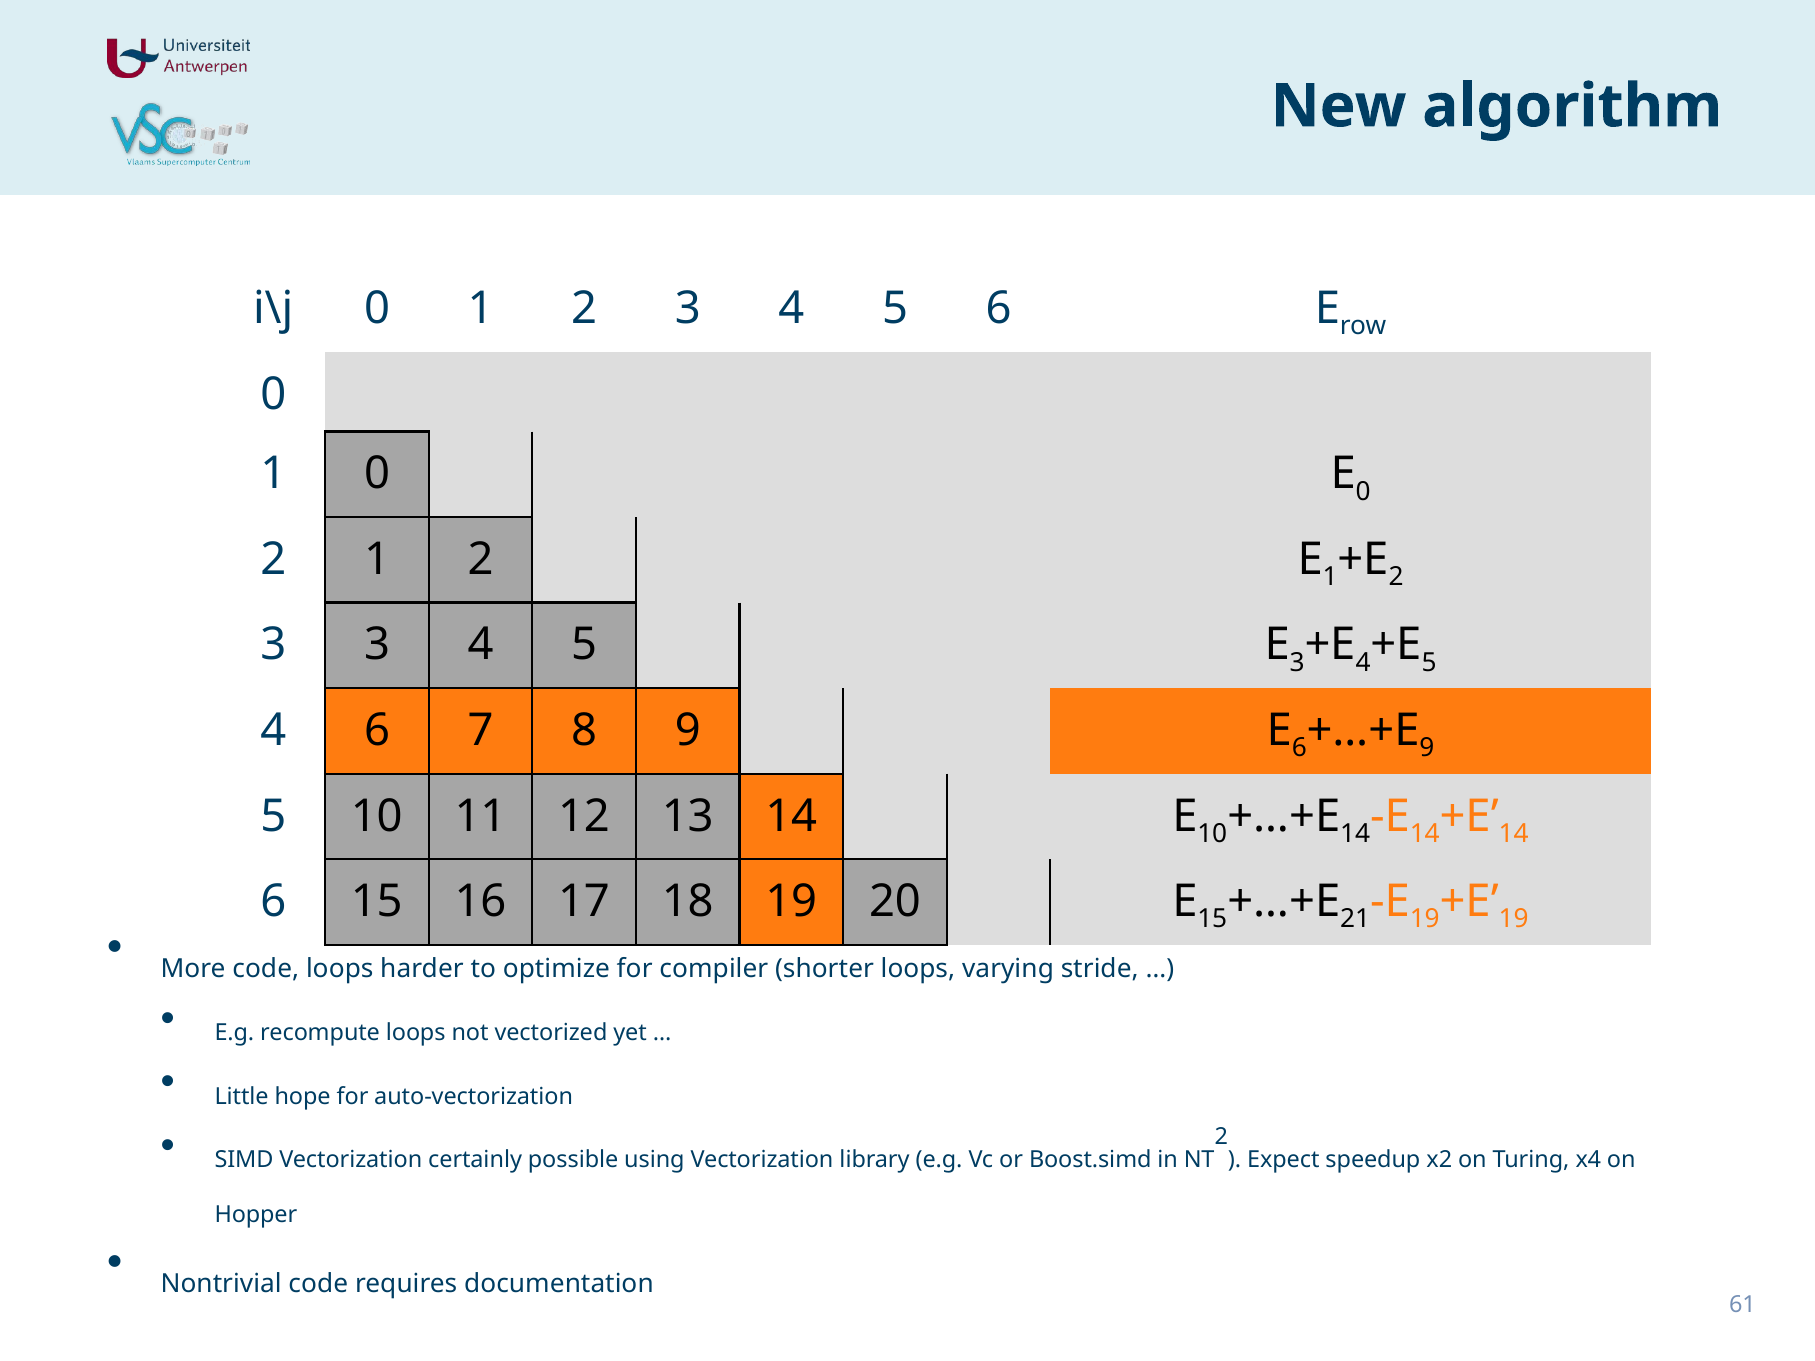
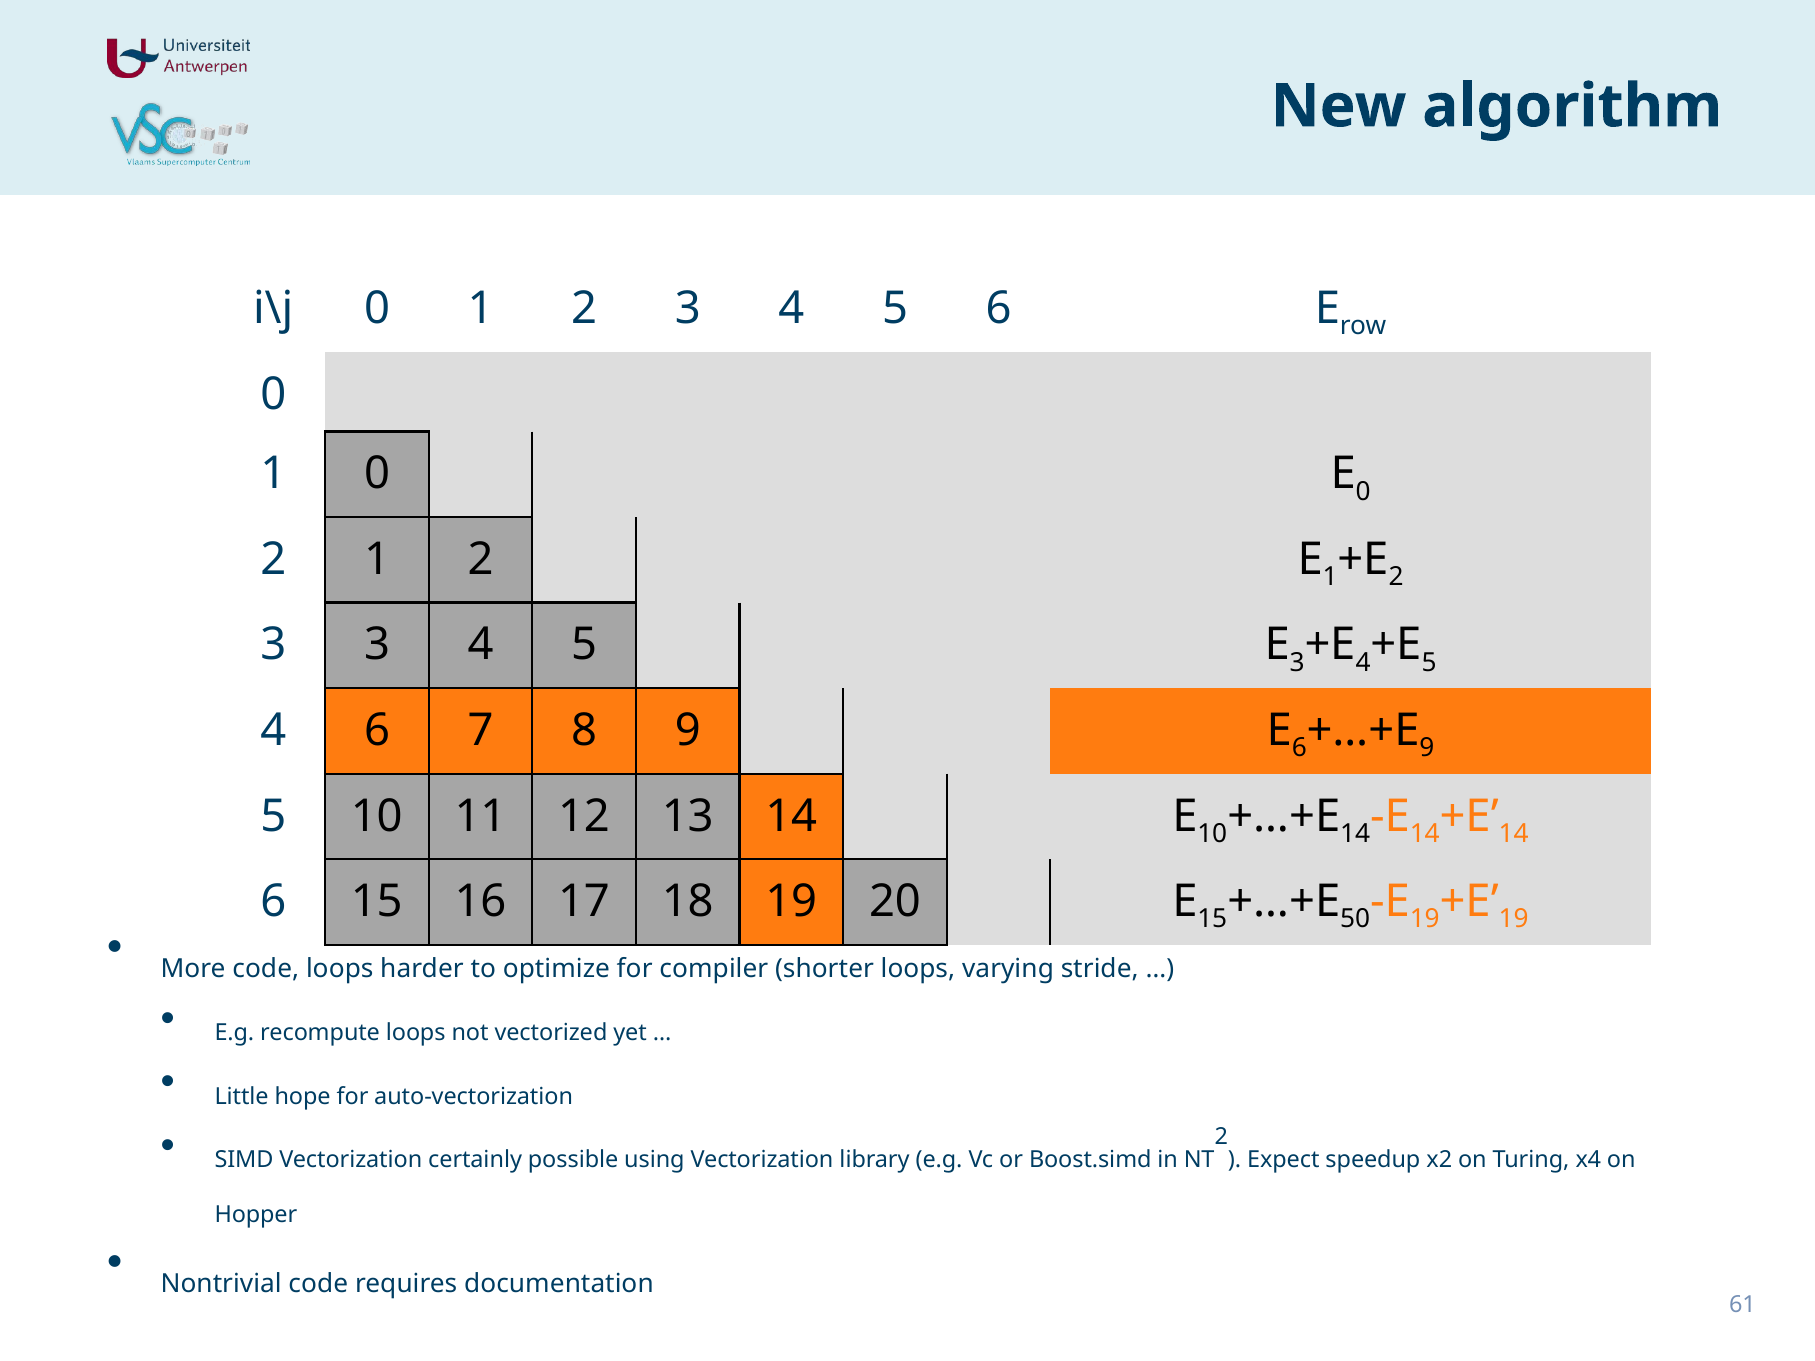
21: 21 -> 50 (1355, 919)
